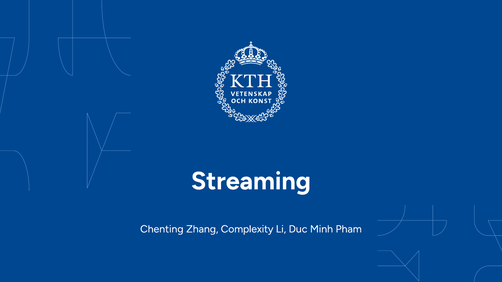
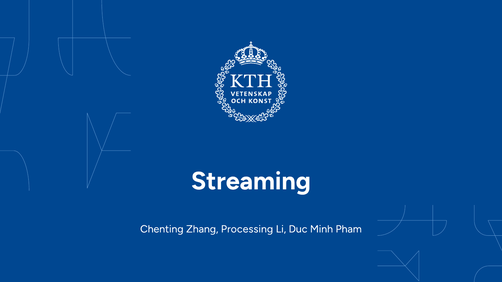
Complexity: Complexity -> Processing (247, 229)
